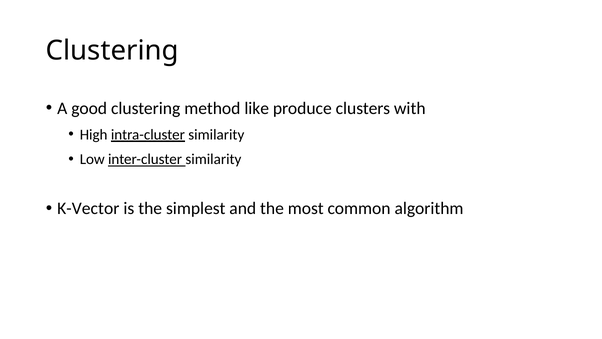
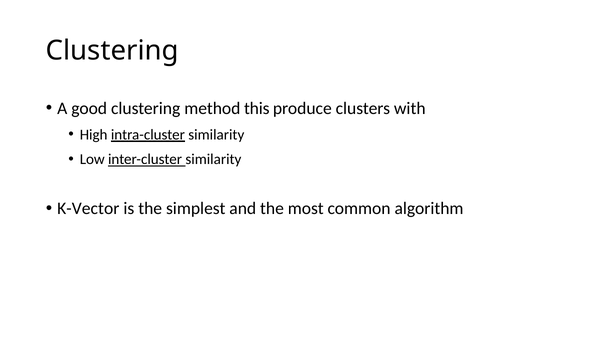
like: like -> this (257, 108)
